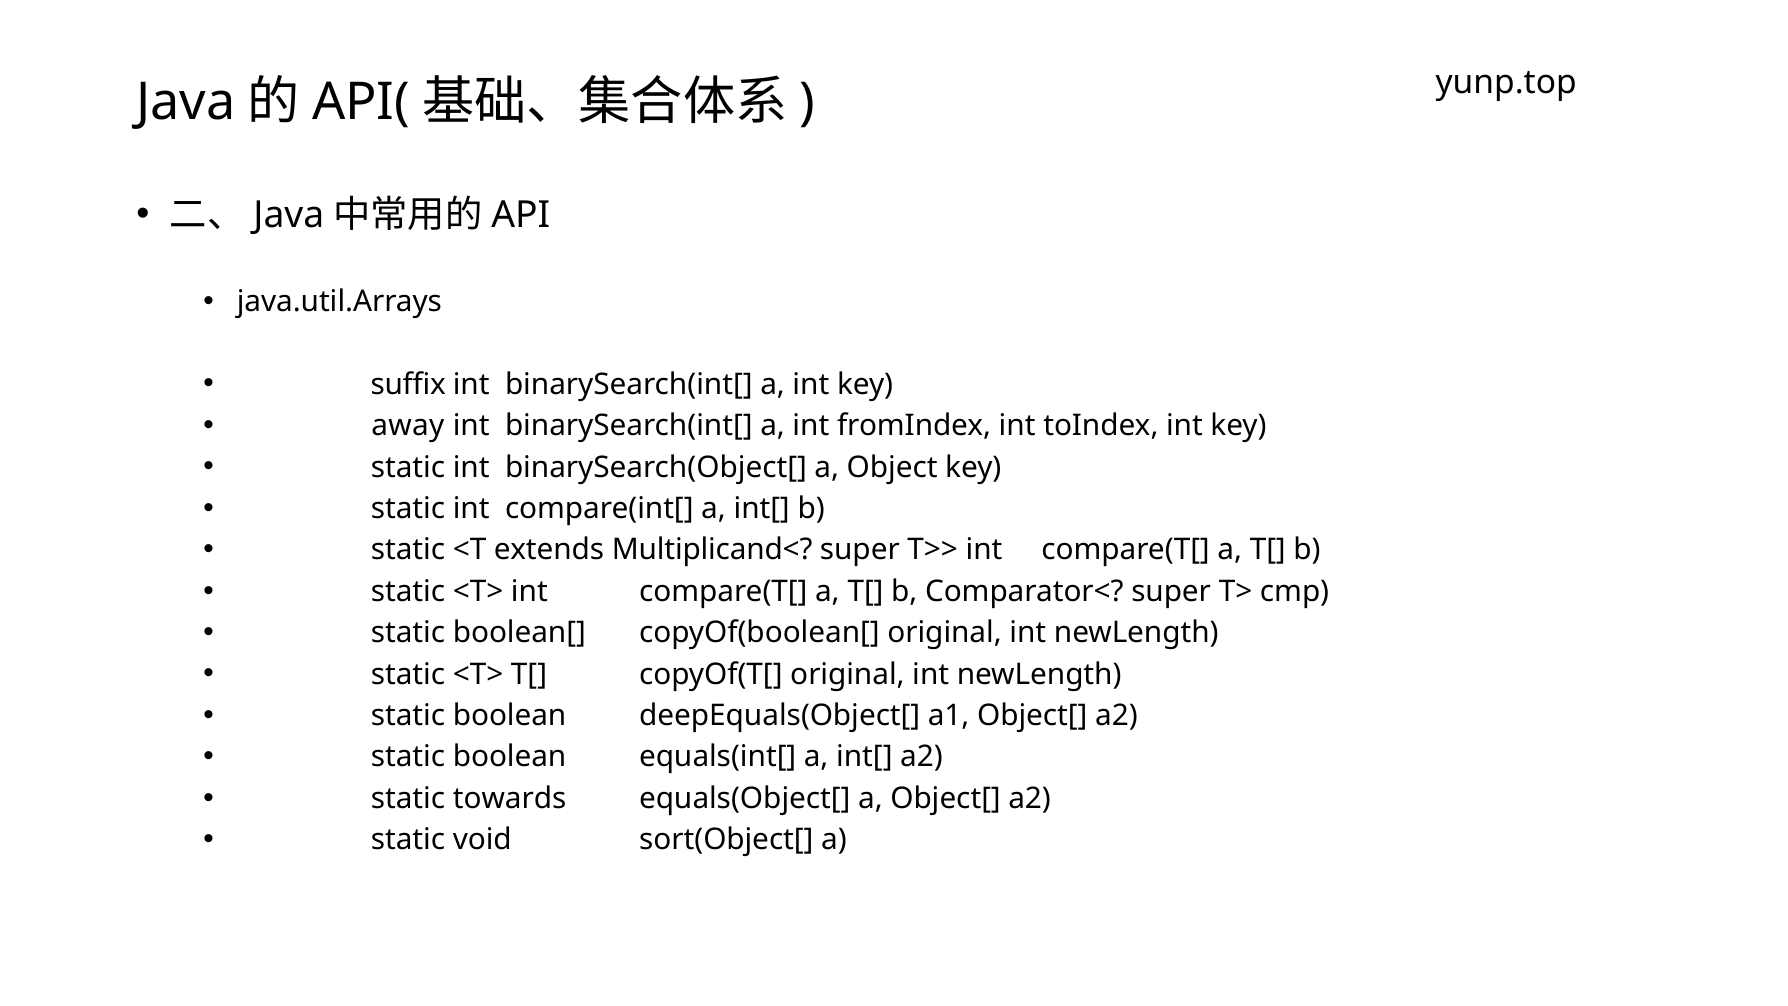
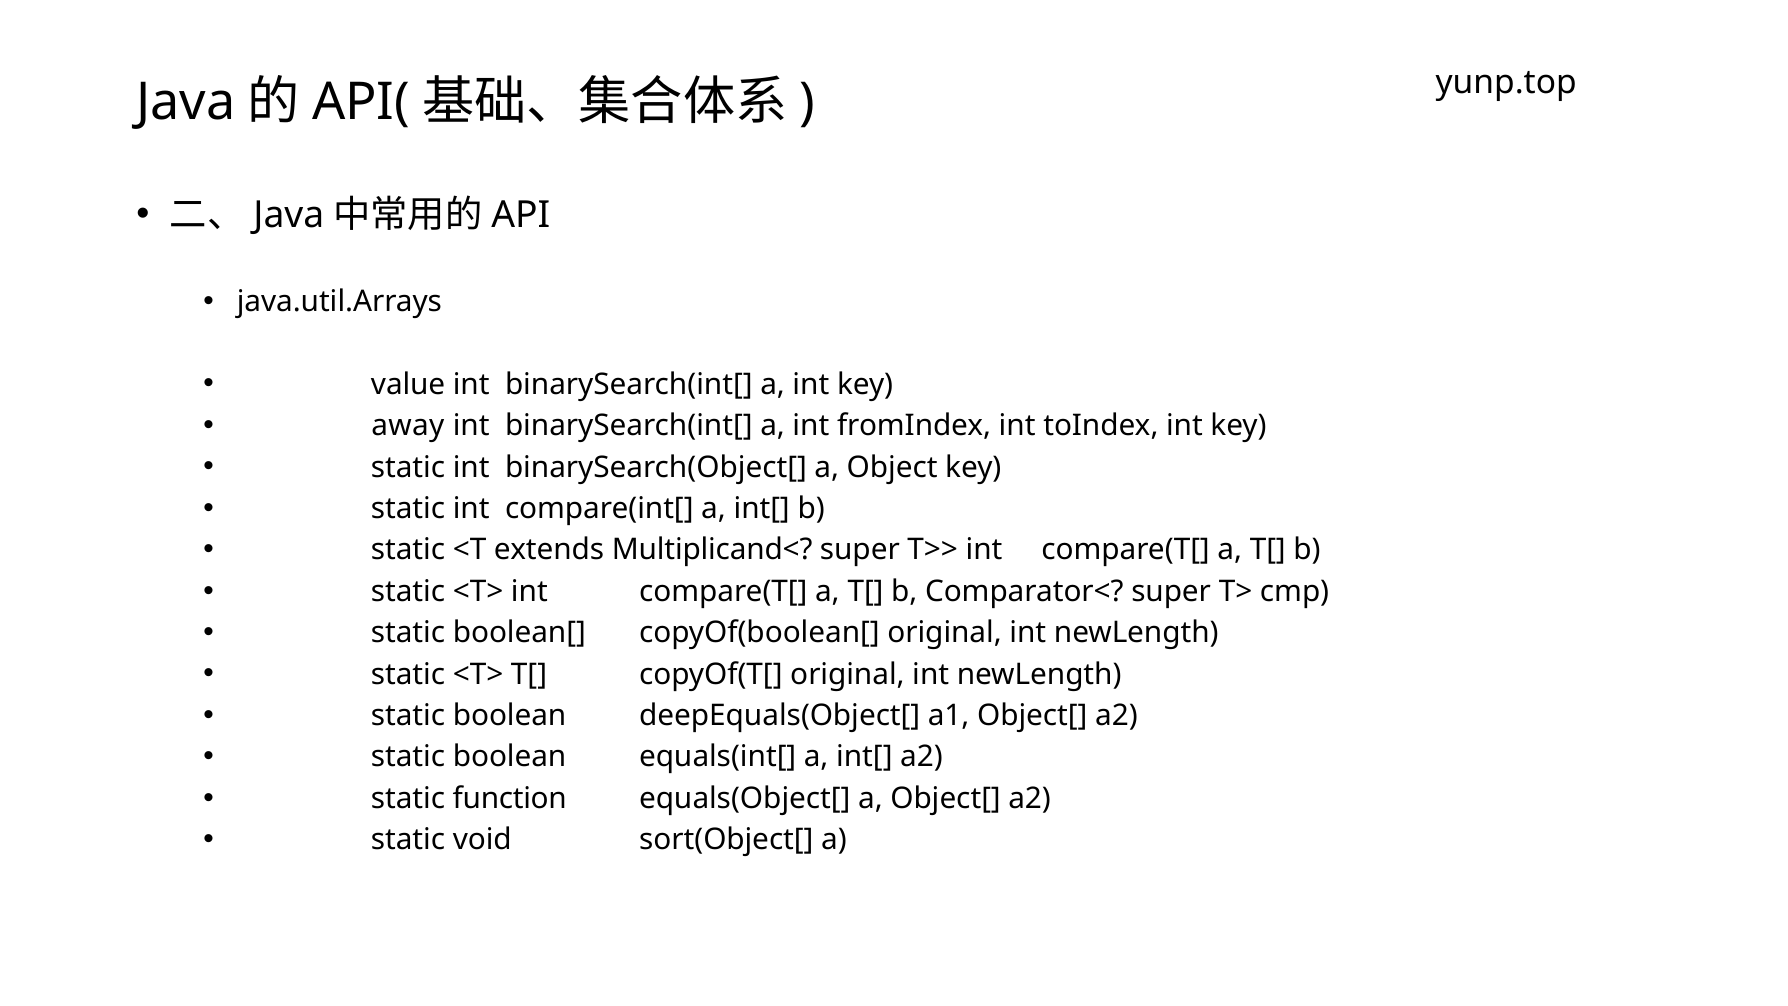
suffix: suffix -> value (408, 384)
towards: towards -> function (510, 798)
